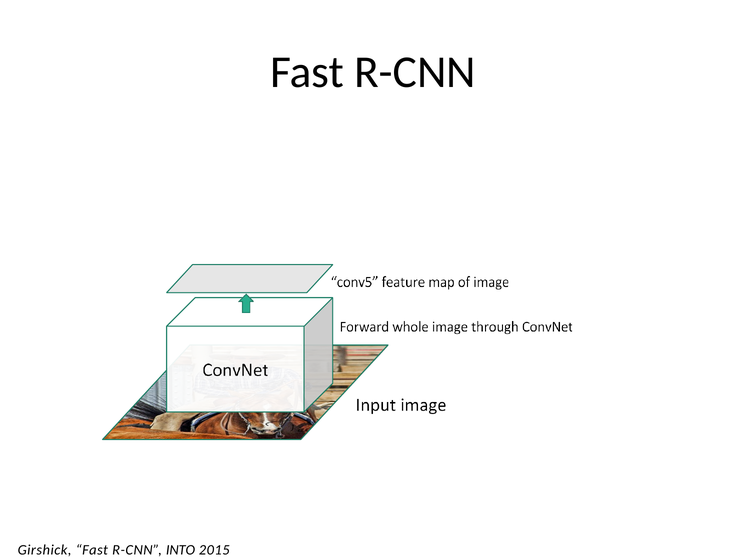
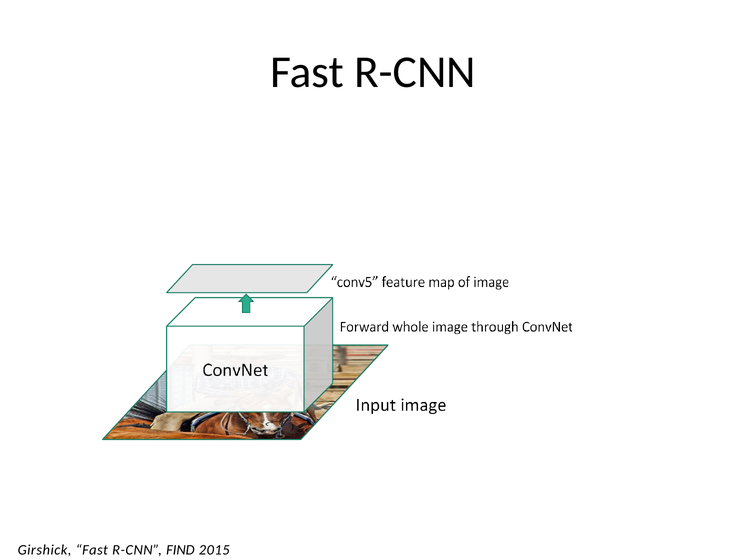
INTO: INTO -> FIND (180, 549)
